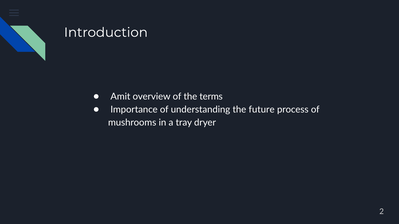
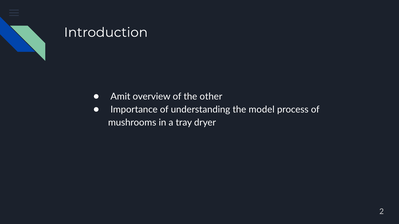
terms: terms -> other (211, 97)
future: future -> model (262, 110)
